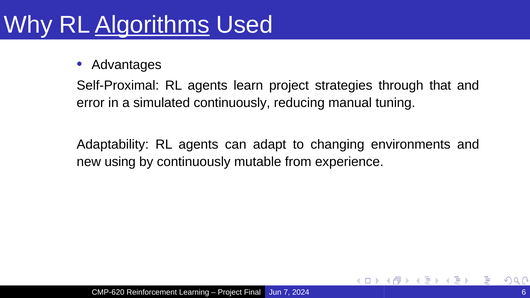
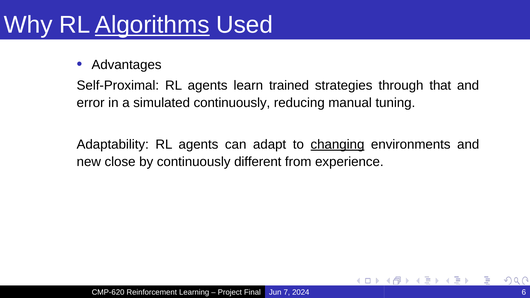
learn project: project -> trained (289, 85)
changing underline: none -> present (337, 145)
using: using -> close (120, 162)
mutable: mutable -> different (258, 162)
